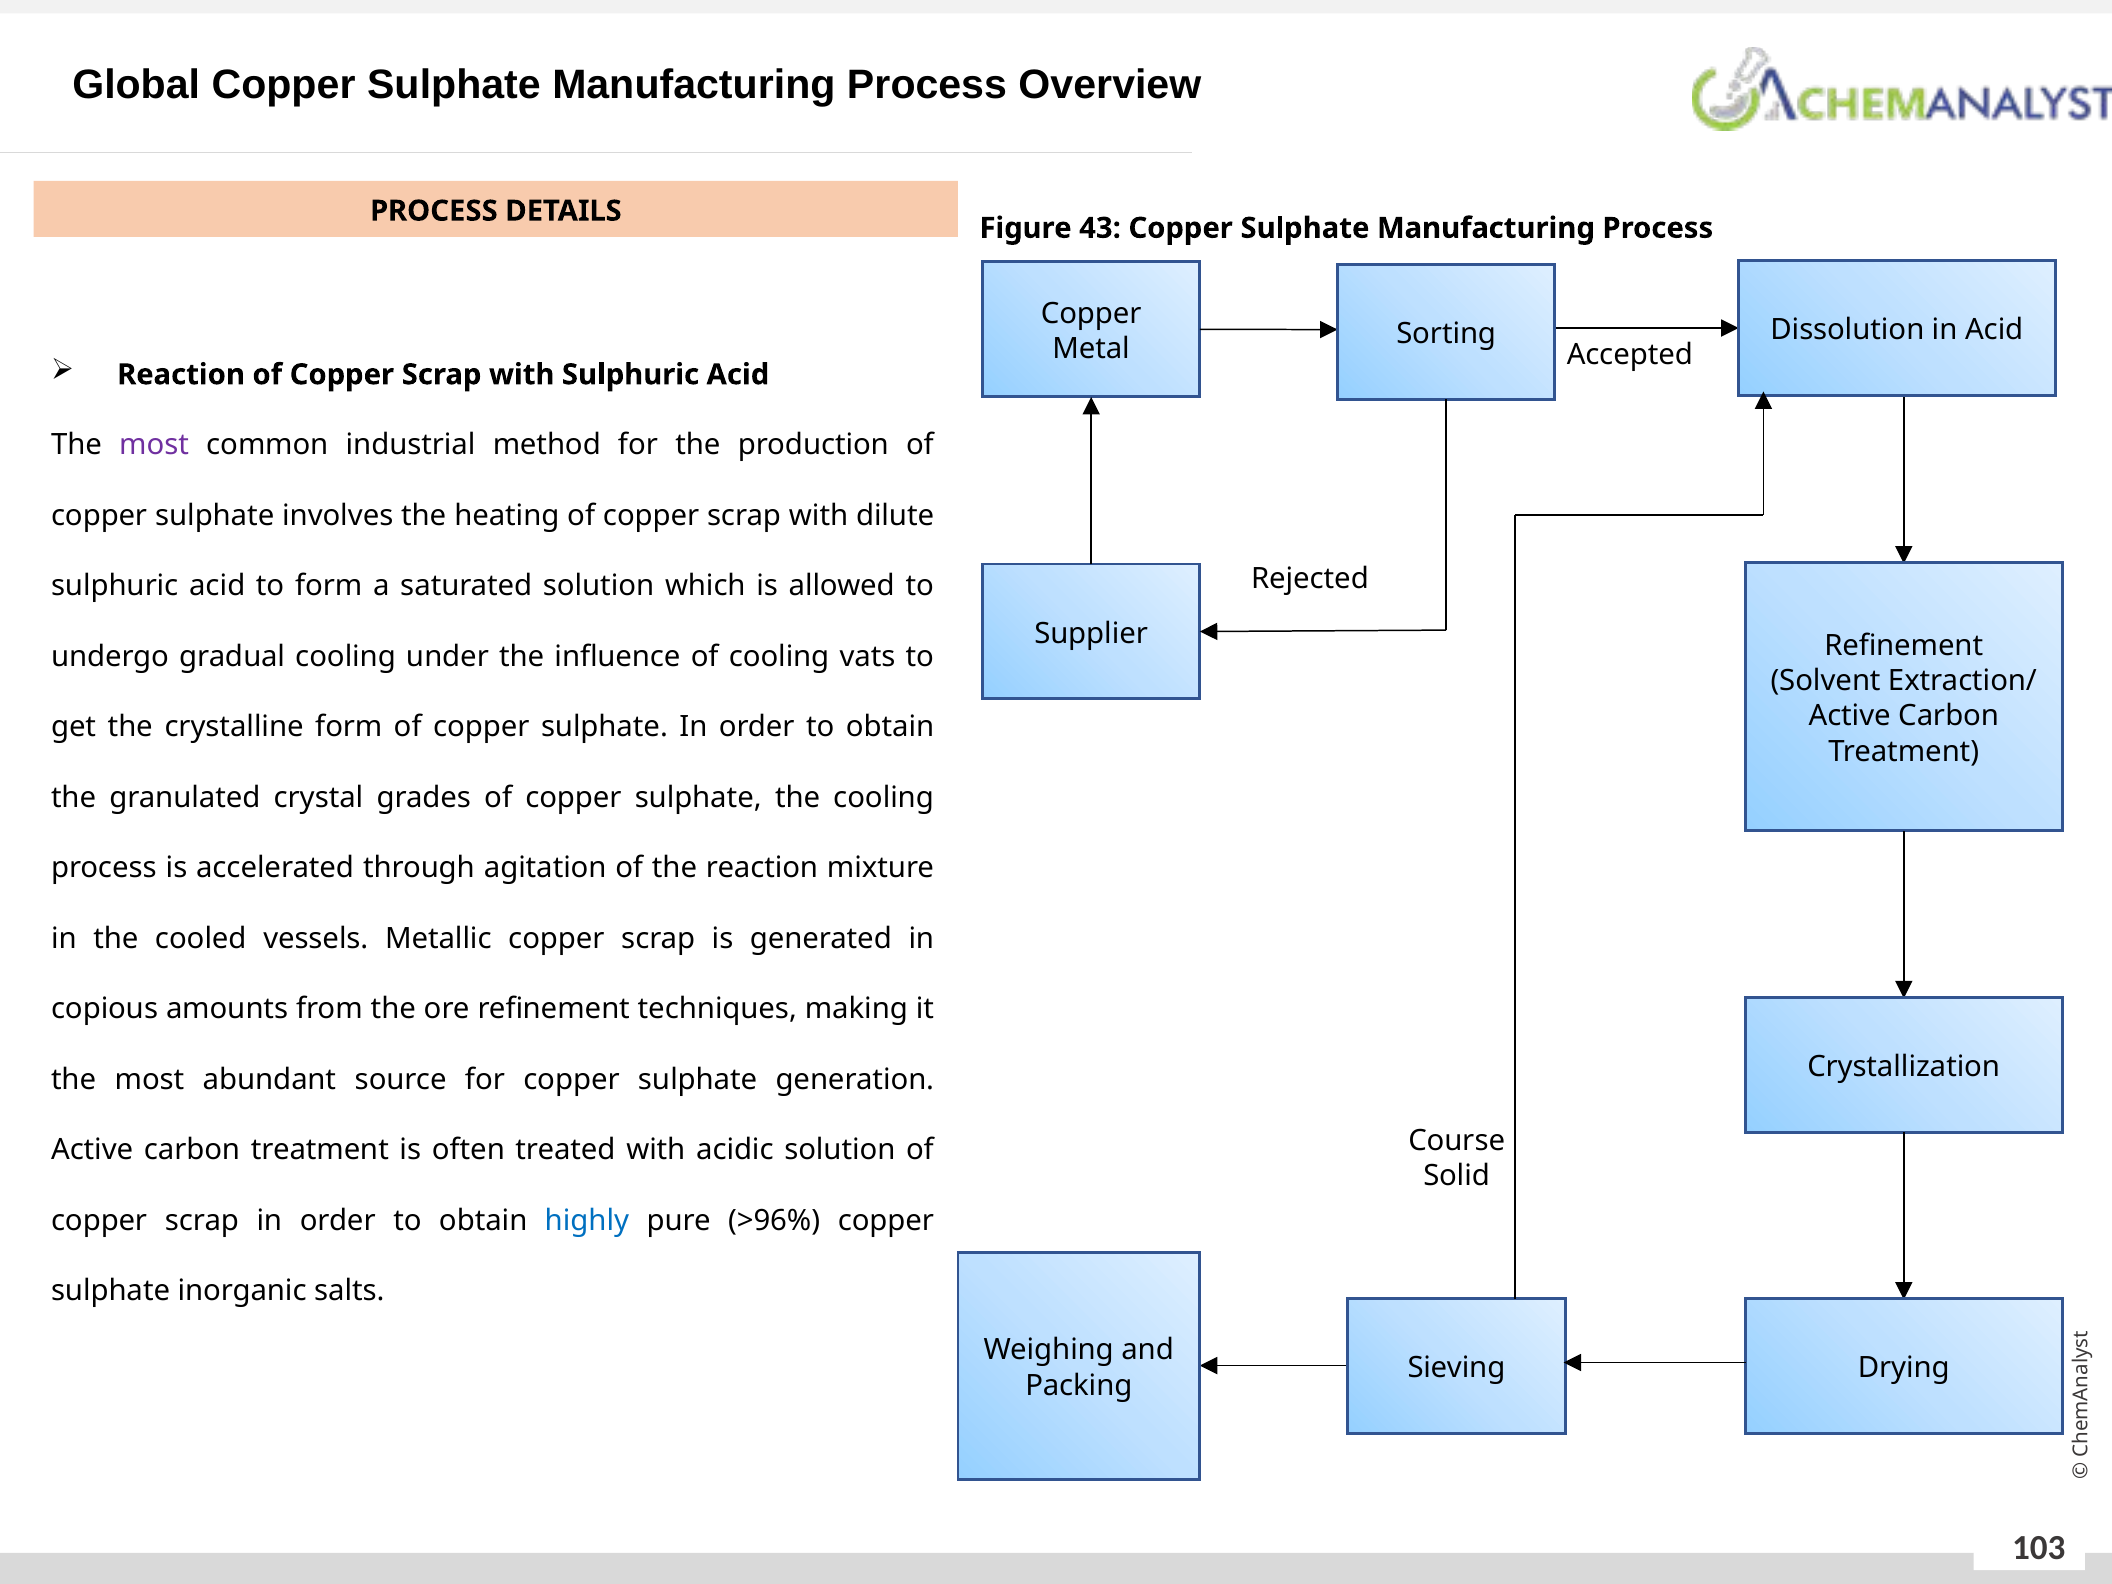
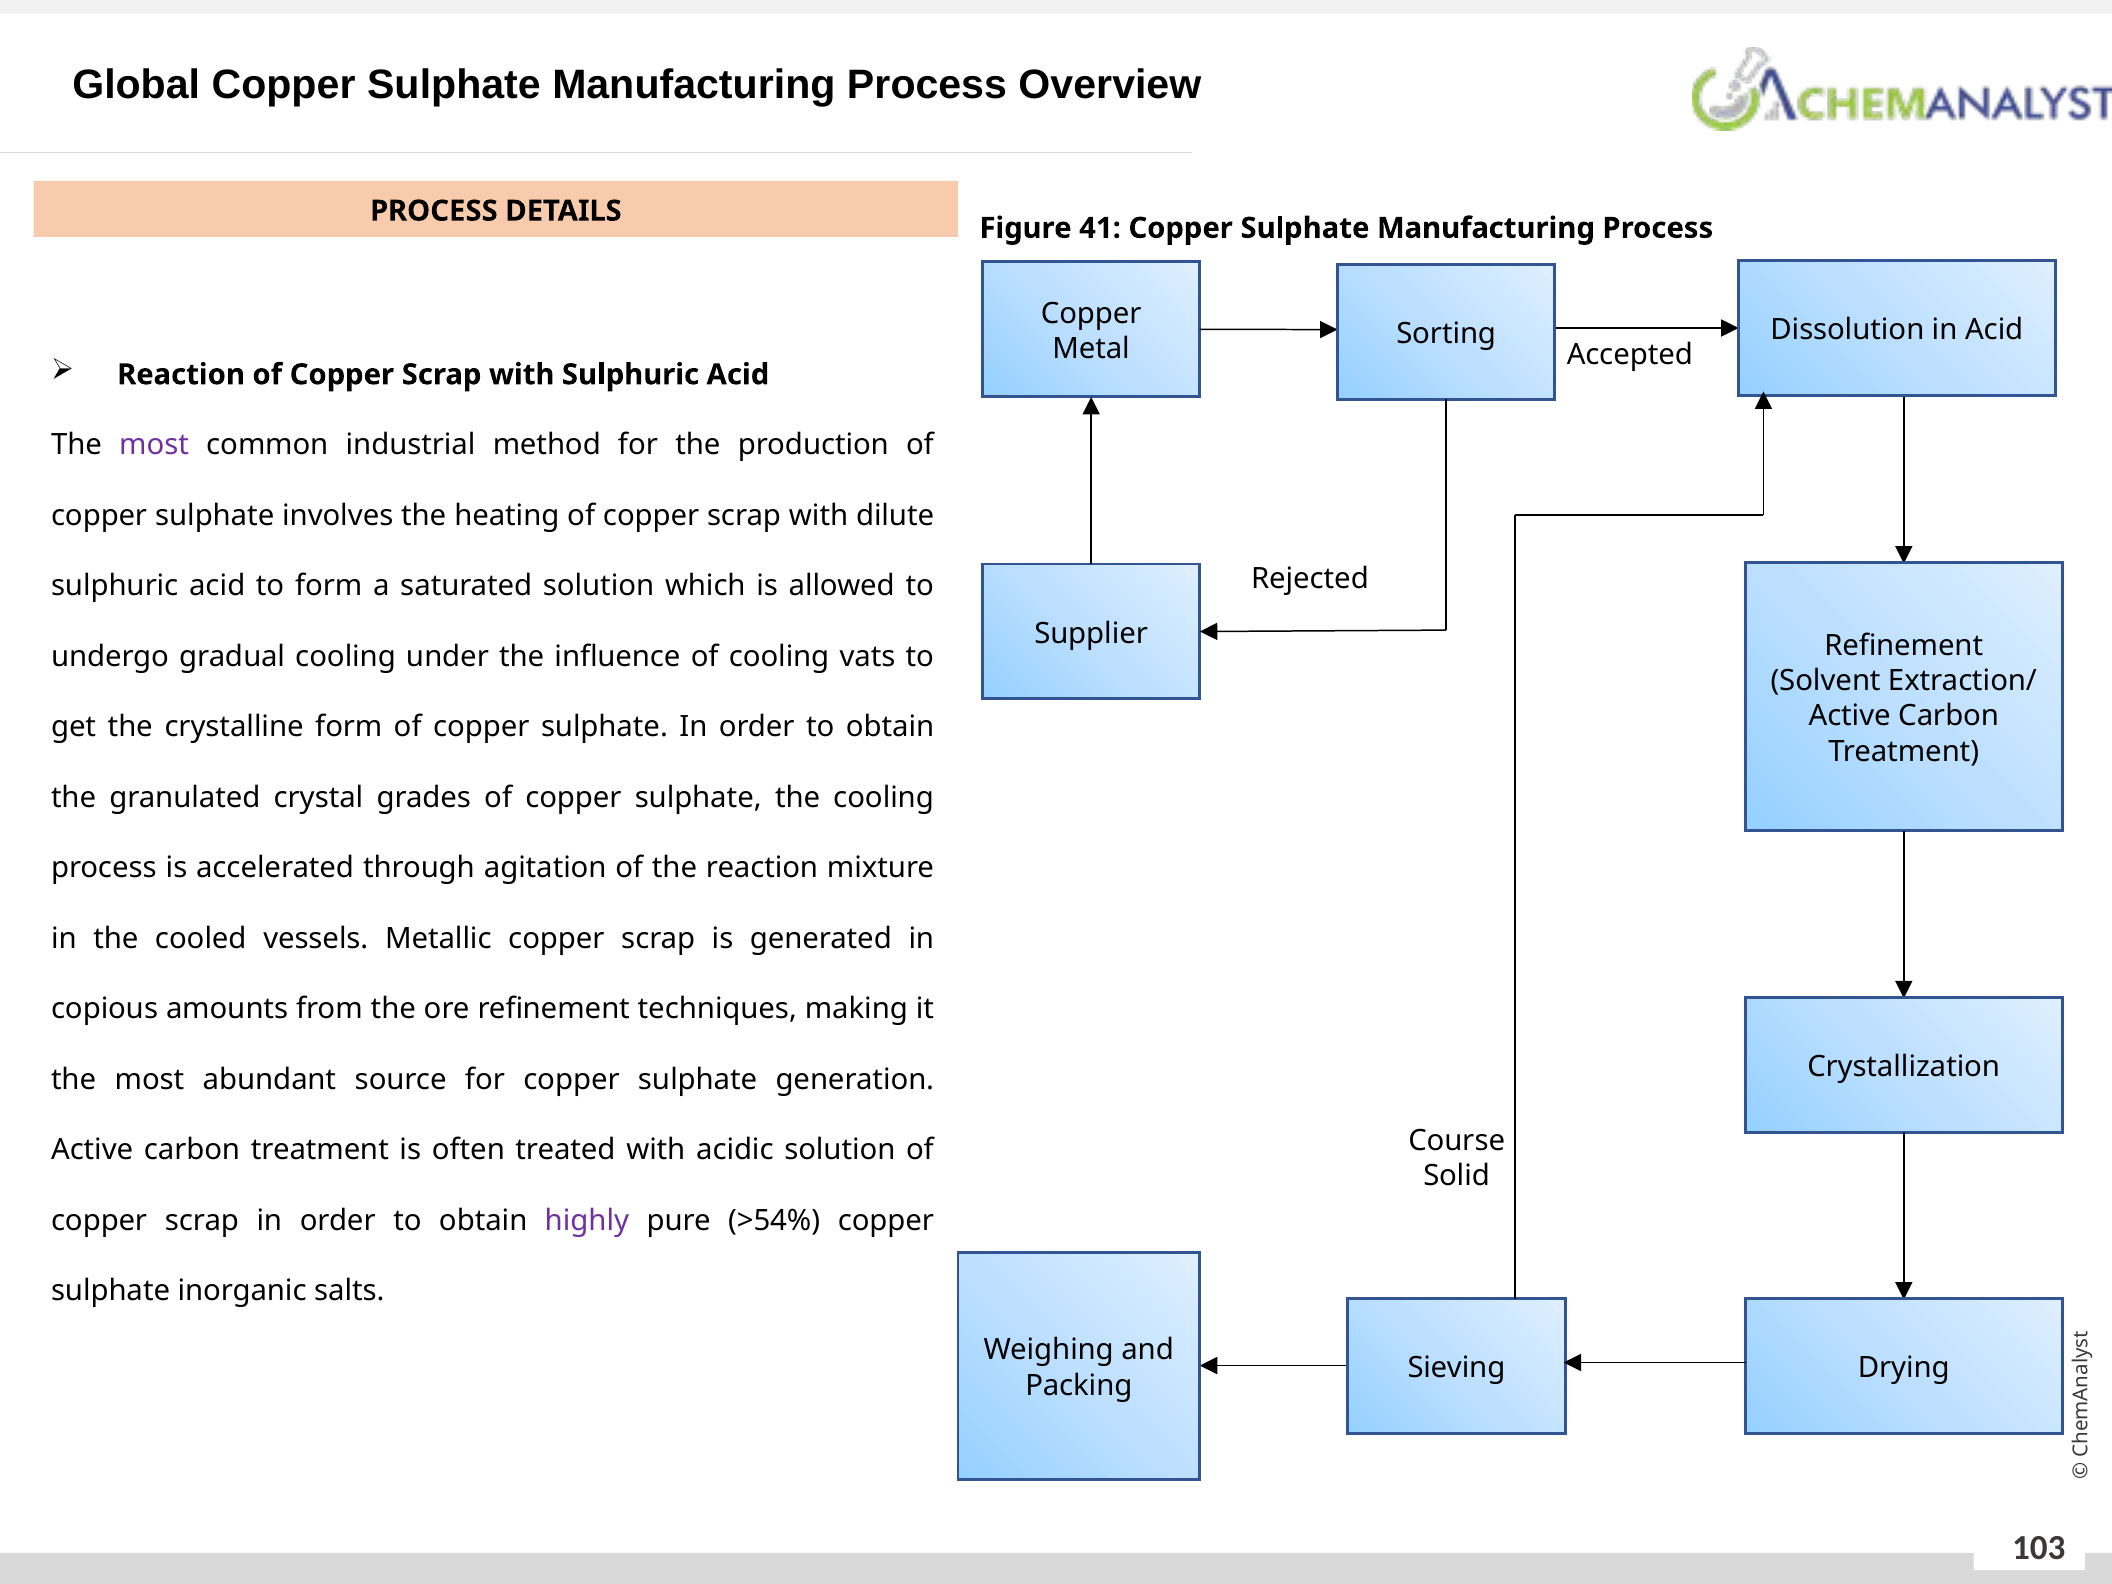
43: 43 -> 41 (1100, 228)
highly colour: blue -> purple (587, 1221)
>96%: >96% -> >54% (774, 1221)
